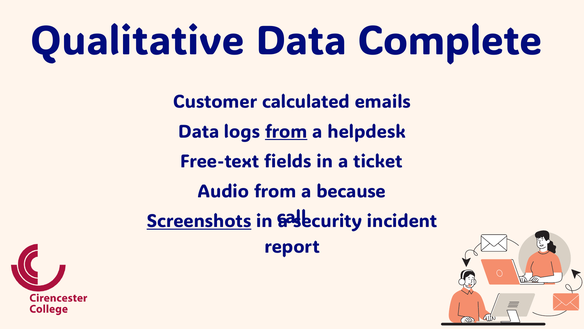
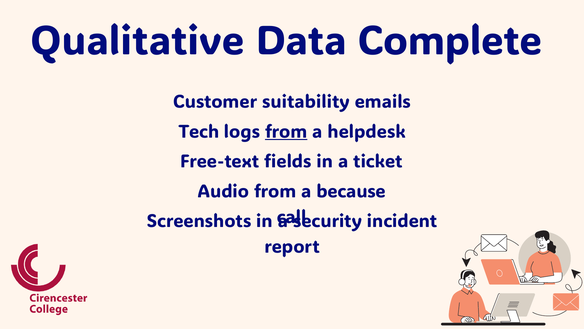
calculated: calculated -> suitability (306, 102)
Data: Data -> Tech (199, 131)
Screenshots underline: present -> none (199, 221)
